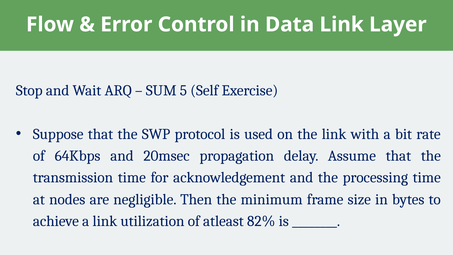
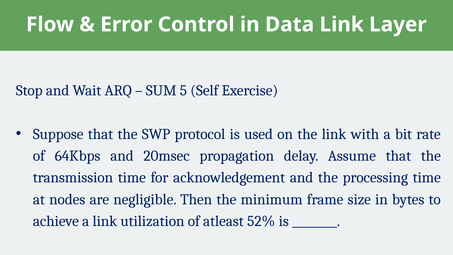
82%: 82% -> 52% (261, 221)
